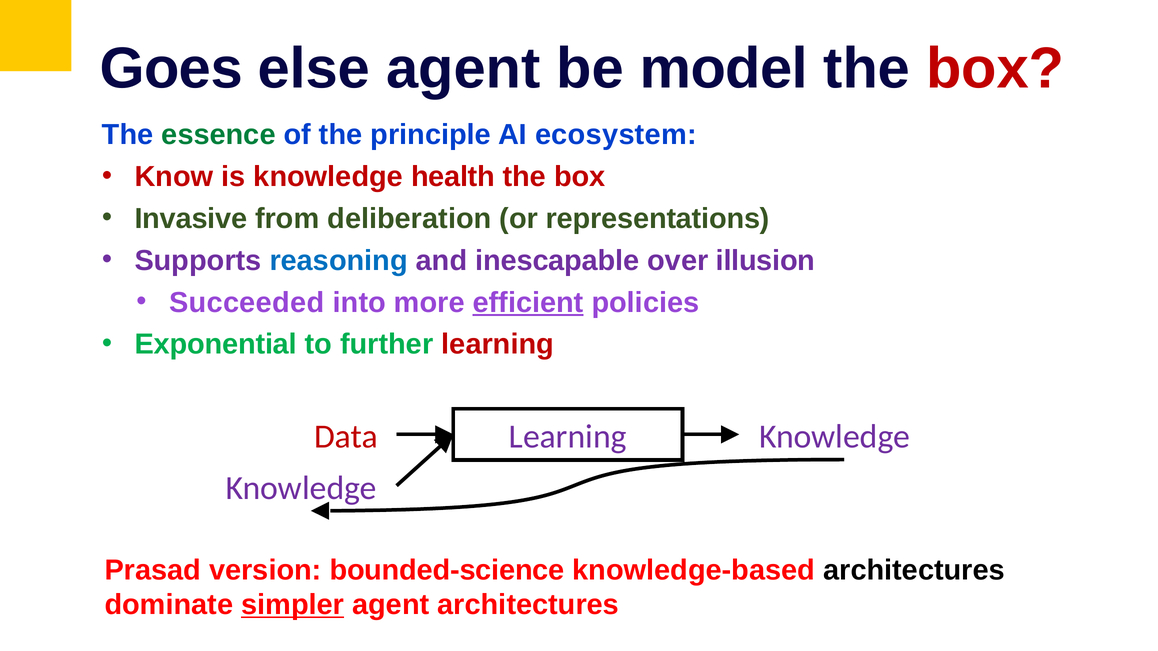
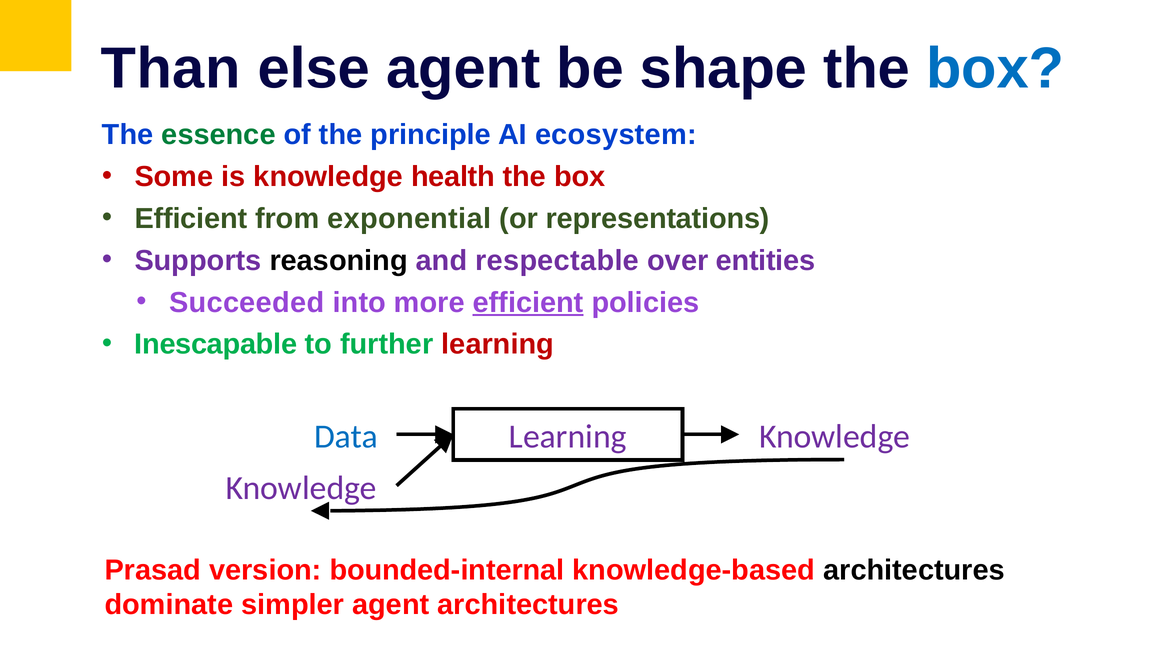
Goes: Goes -> Than (171, 69)
model: model -> shape (724, 69)
box colour: red -> blue (995, 69)
Know: Know -> Some (174, 177)
Invasive: Invasive -> Efficient (191, 219)
deliberation: deliberation -> exponential (409, 219)
reasoning colour: blue -> black (339, 261)
inescapable: inescapable -> respectable (557, 261)
illusion: illusion -> entities (765, 261)
Exponential: Exponential -> Inescapable (216, 345)
Data colour: red -> blue (346, 437)
bounded-science: bounded-science -> bounded-internal (447, 570)
simpler underline: present -> none (293, 605)
